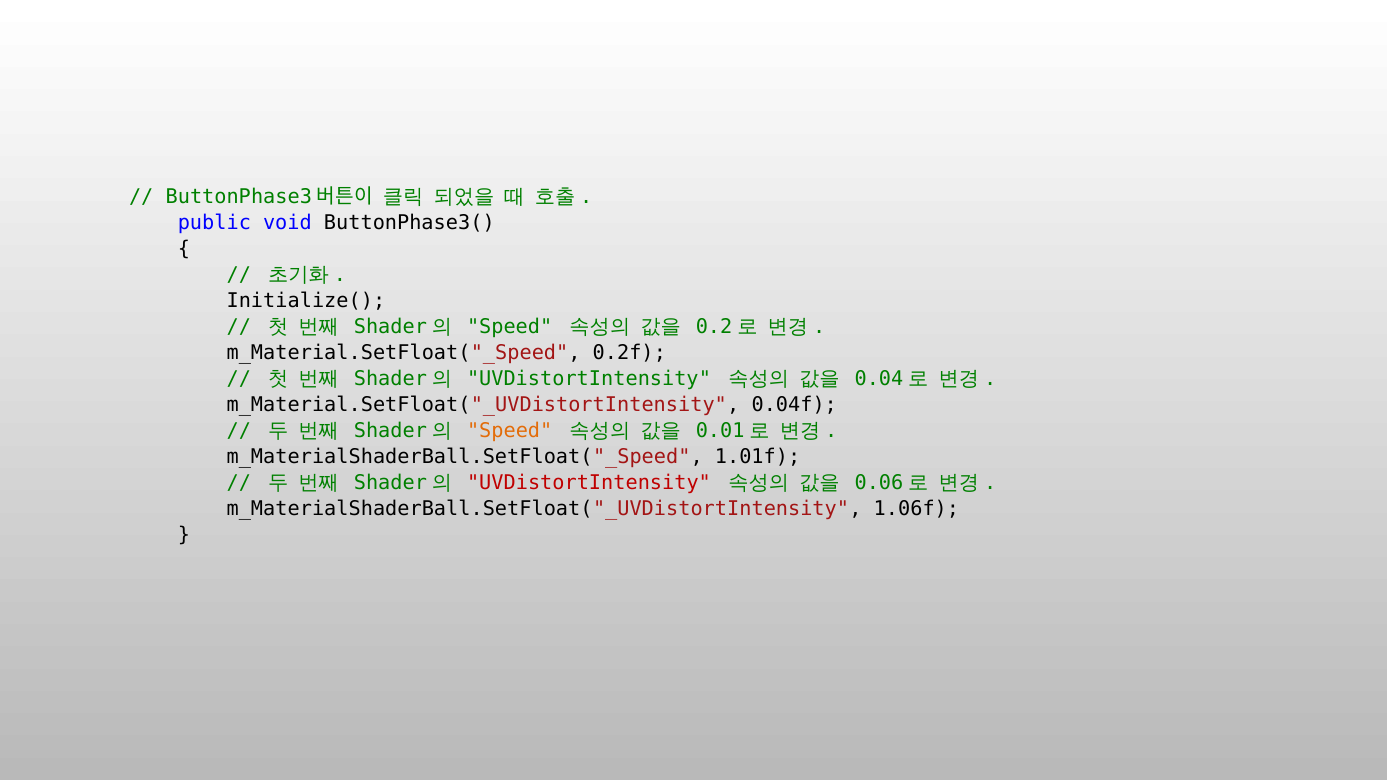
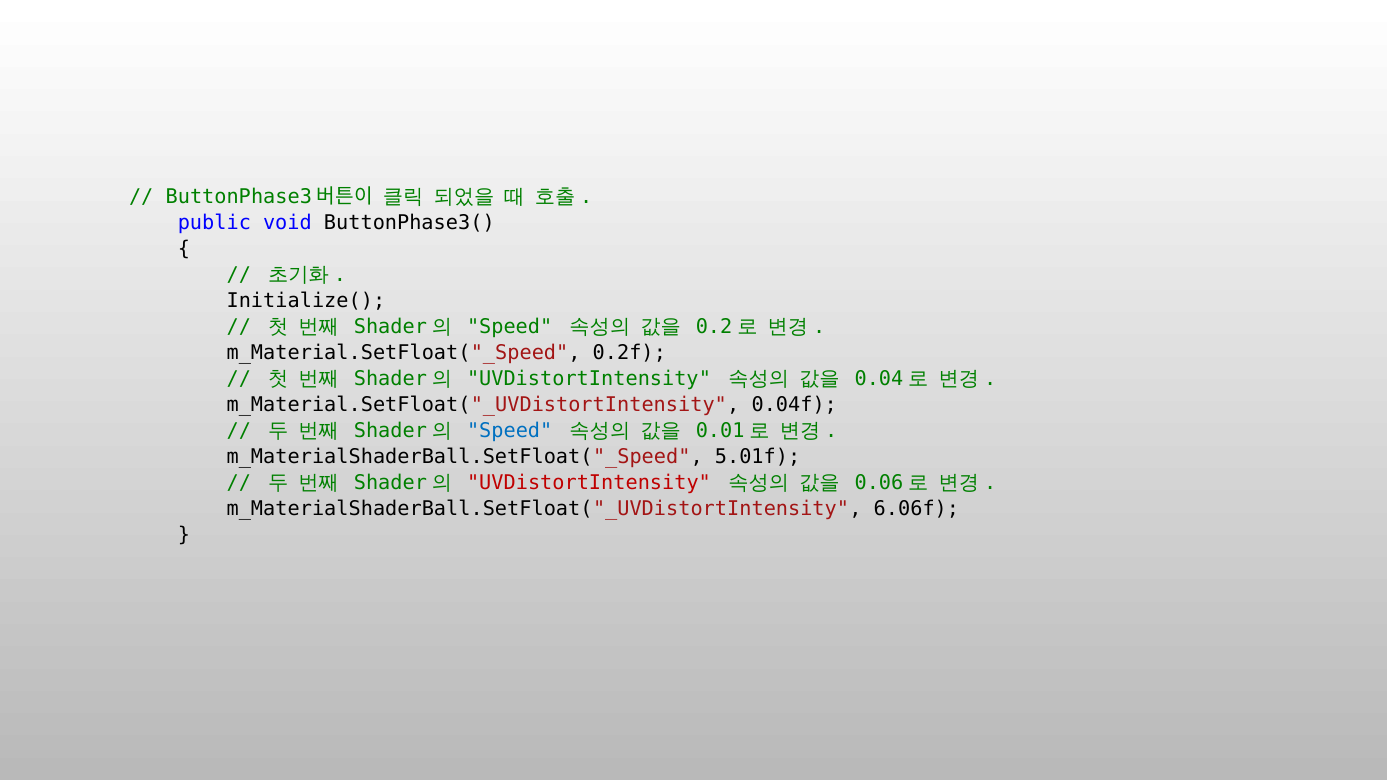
Speed colour: orange -> blue (510, 431)
1.01f: 1.01f -> 5.01f (758, 457)
1.06f: 1.06f -> 6.06f (916, 509)
